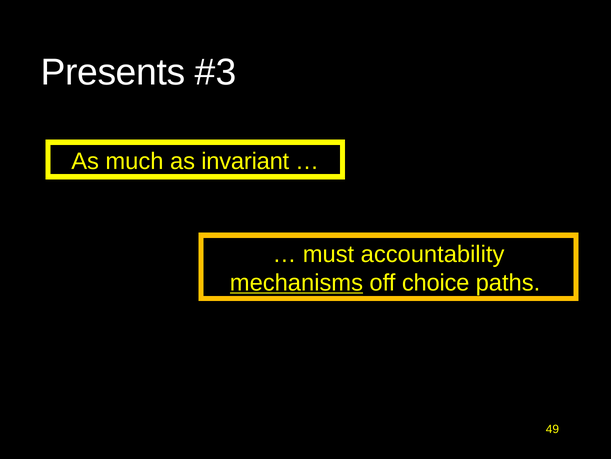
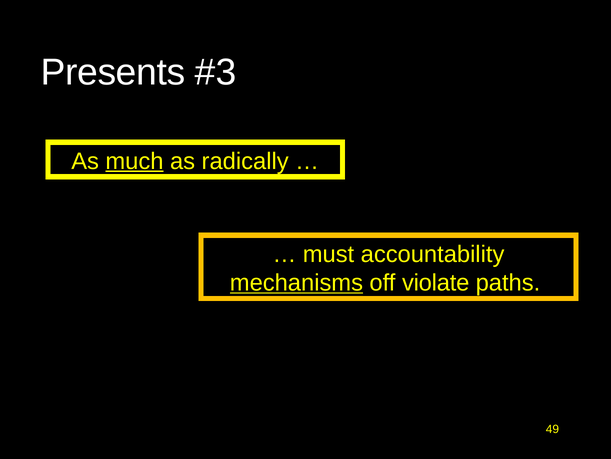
much underline: none -> present (134, 161)
invariant: invariant -> radically (245, 161)
choice: choice -> violate (436, 282)
